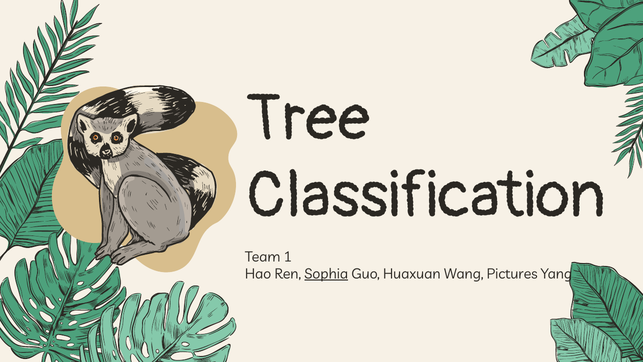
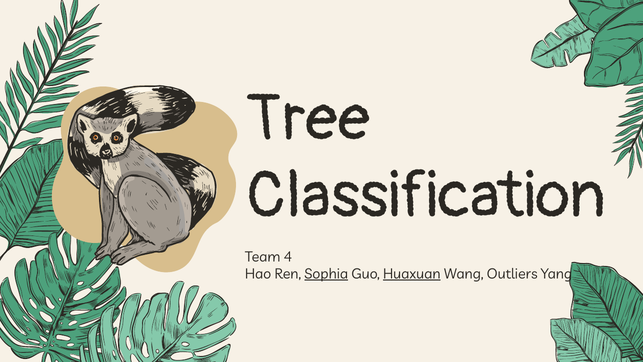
1: 1 -> 4 (288, 257)
Huaxuan underline: none -> present (412, 274)
Pictures: Pictures -> Outliers (512, 274)
